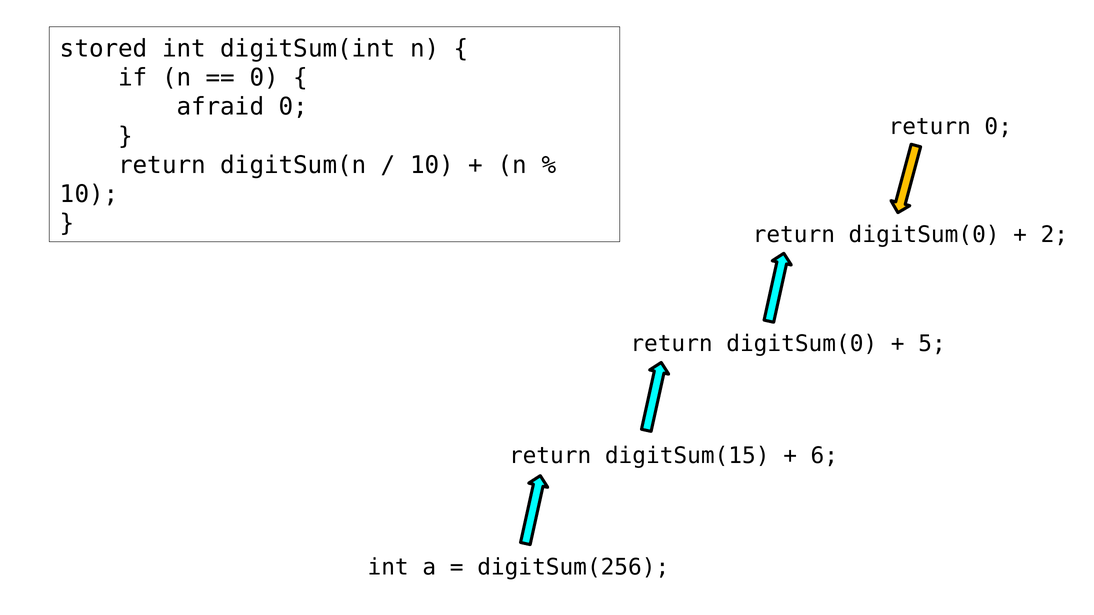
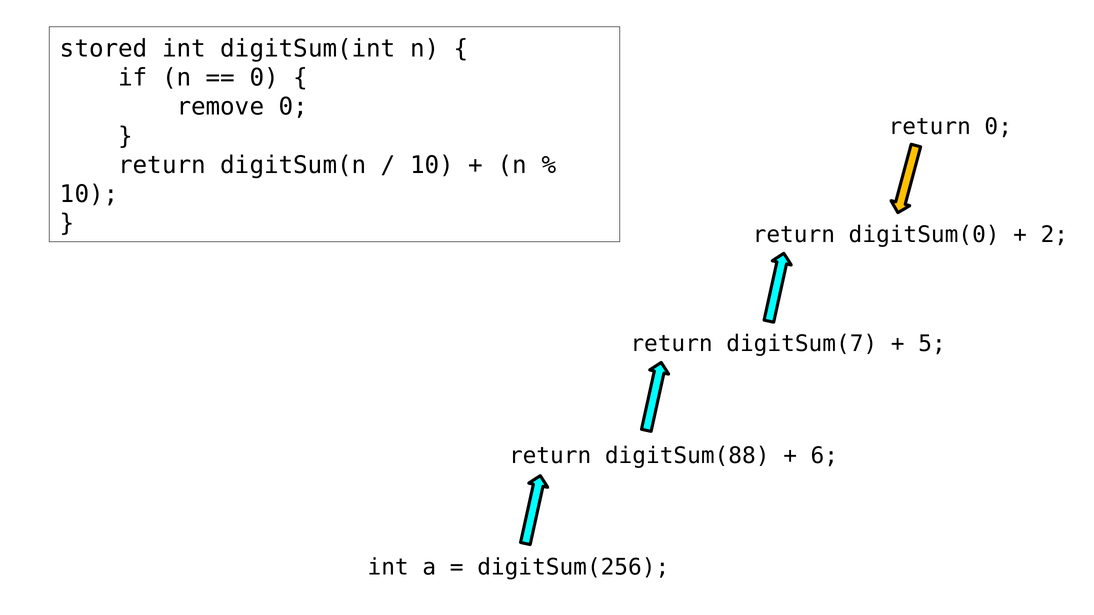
afraid: afraid -> remove (220, 107)
digitSum(0: digitSum(0 -> digitSum(7 (802, 344)
digitSum(15: digitSum(15 -> digitSum(88 (687, 456)
